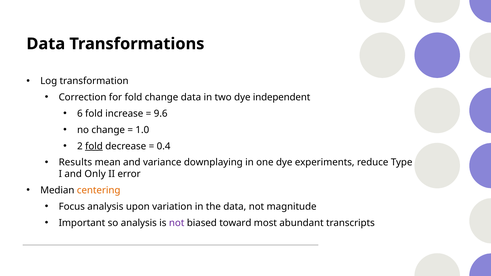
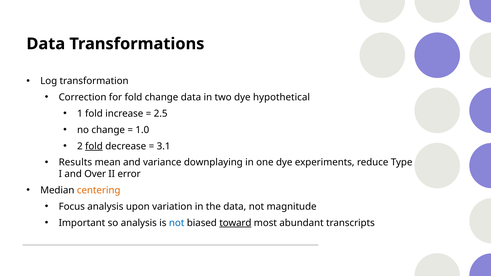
independent: independent -> hypothetical (281, 97)
6: 6 -> 1 (80, 114)
9.6: 9.6 -> 2.5 (161, 114)
0.4: 0.4 -> 3.1 (164, 146)
Only: Only -> Over (95, 174)
not colour: purple -> blue (177, 223)
toward underline: none -> present (235, 223)
